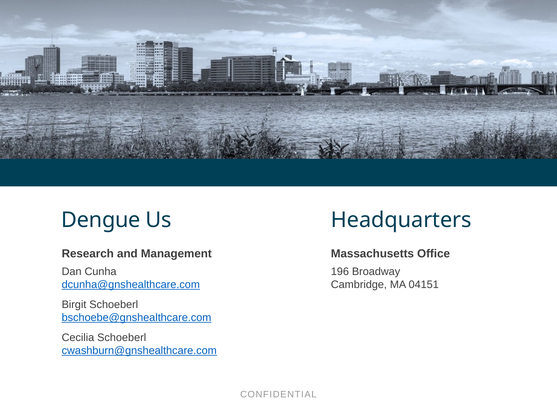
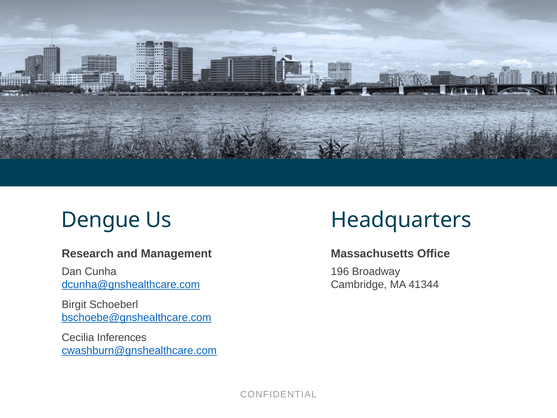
04151: 04151 -> 41344 (424, 284)
Cecilia Schoeberl: Schoeberl -> Inferences (122, 337)
